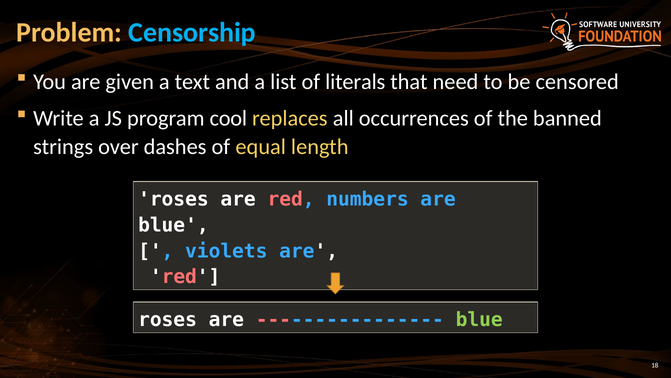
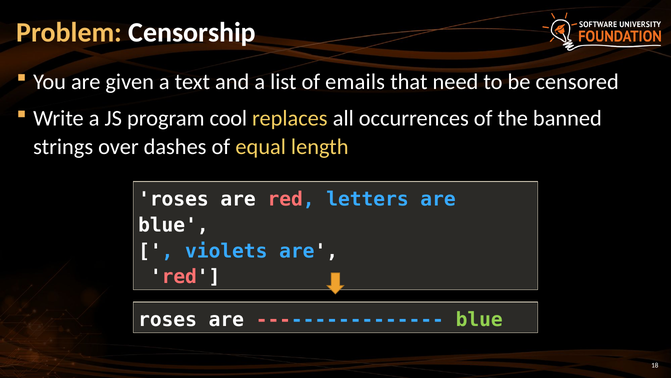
Censorship colour: light blue -> white (192, 33)
literals: literals -> emails (355, 82)
numbers: numbers -> letters (367, 199)
